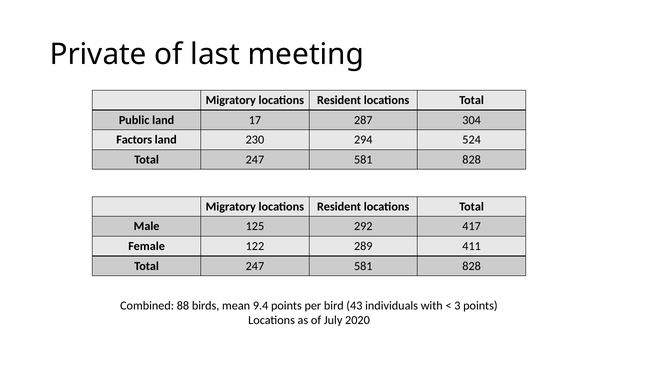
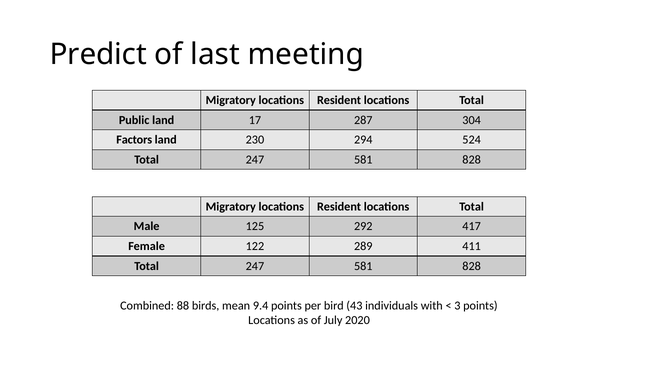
Private: Private -> Predict (98, 55)
